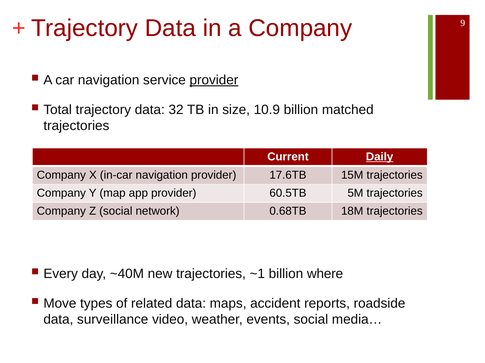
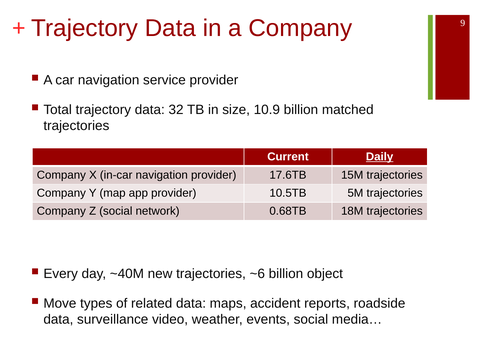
provider underline: present -> none (214, 80)
60.5TB: 60.5TB -> 10.5TB (288, 193)
~1: ~1 -> ~6 (257, 274)
where: where -> object (325, 274)
